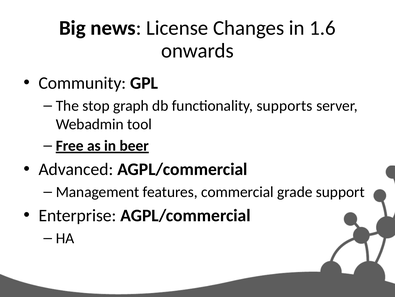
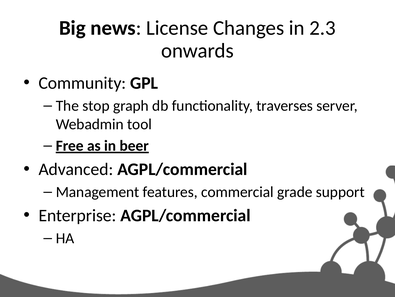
1.6: 1.6 -> 2.3 (323, 28)
supports: supports -> traverses (285, 106)
